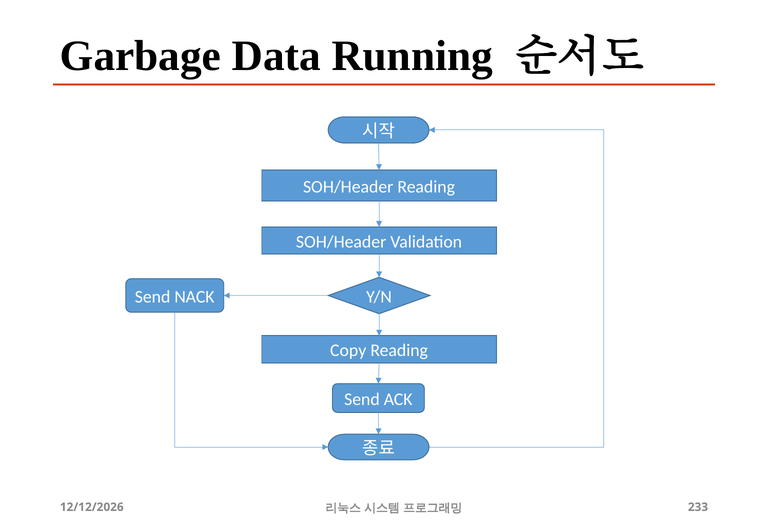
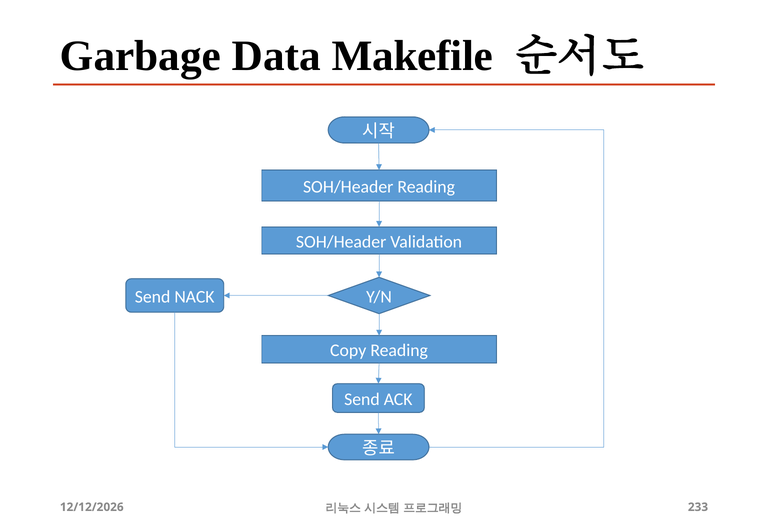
Running: Running -> Makefile (412, 56)
